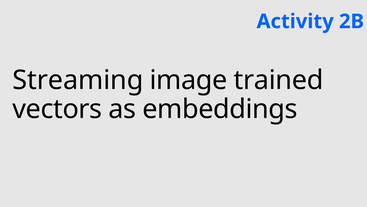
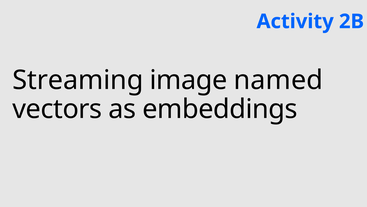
trained: trained -> named (278, 80)
